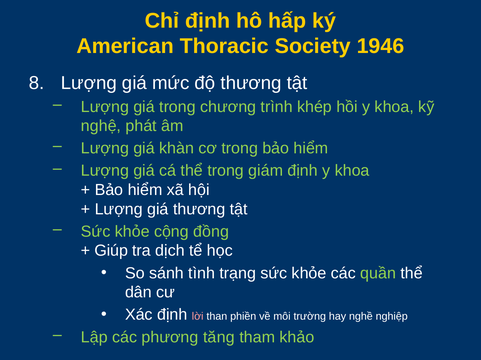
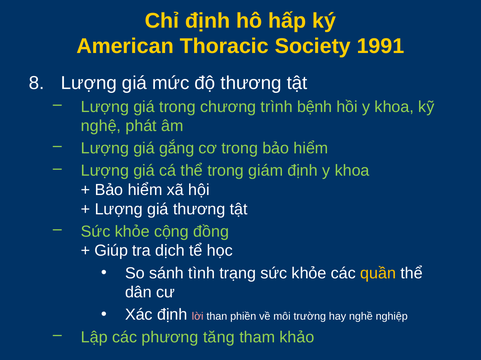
1946: 1946 -> 1991 (380, 46)
khép: khép -> bệnh (315, 107)
khàn: khàn -> gắng (177, 149)
quần colour: light green -> yellow (378, 274)
